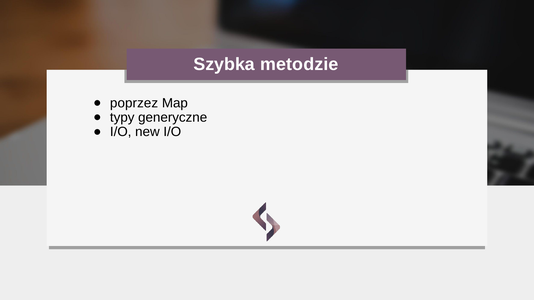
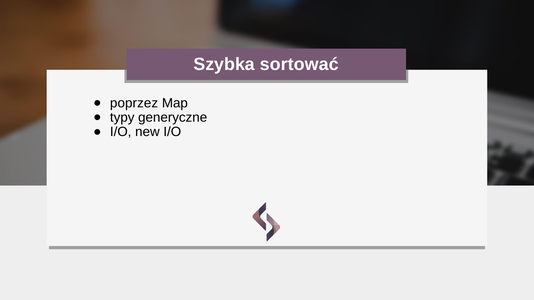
metodzie: metodzie -> sortować (299, 64)
